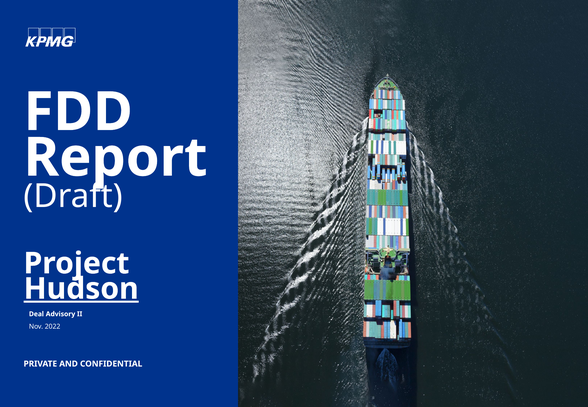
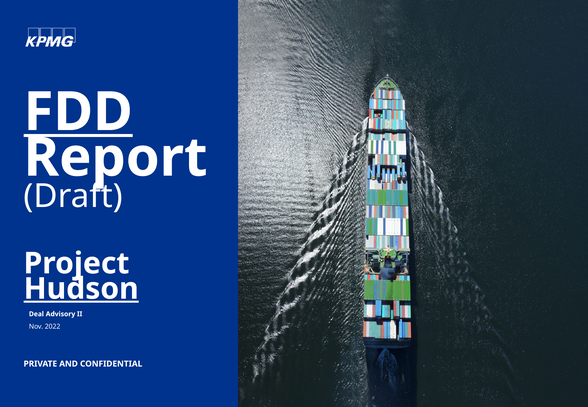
FDD underline: none -> present (78, 112)
